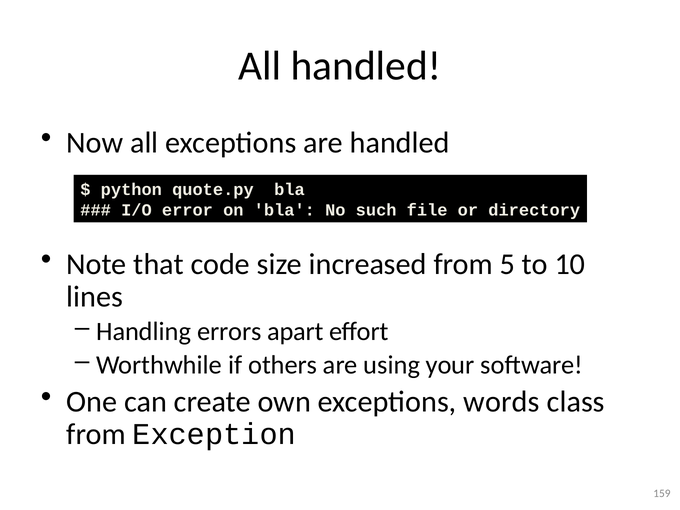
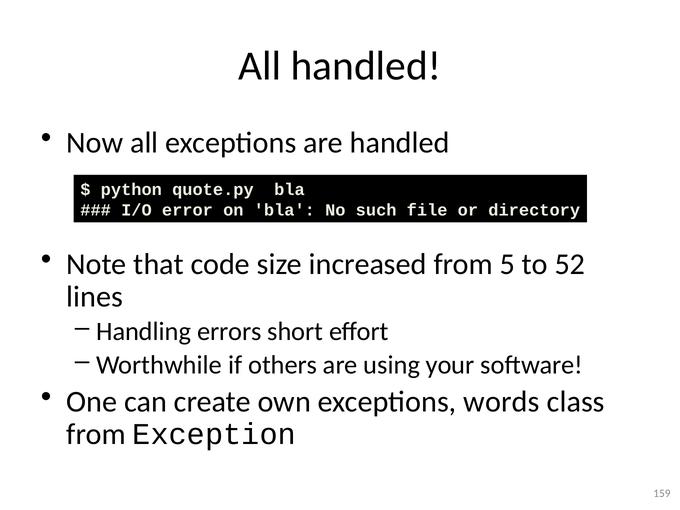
10: 10 -> 52 (570, 264)
apart: apart -> short (295, 332)
